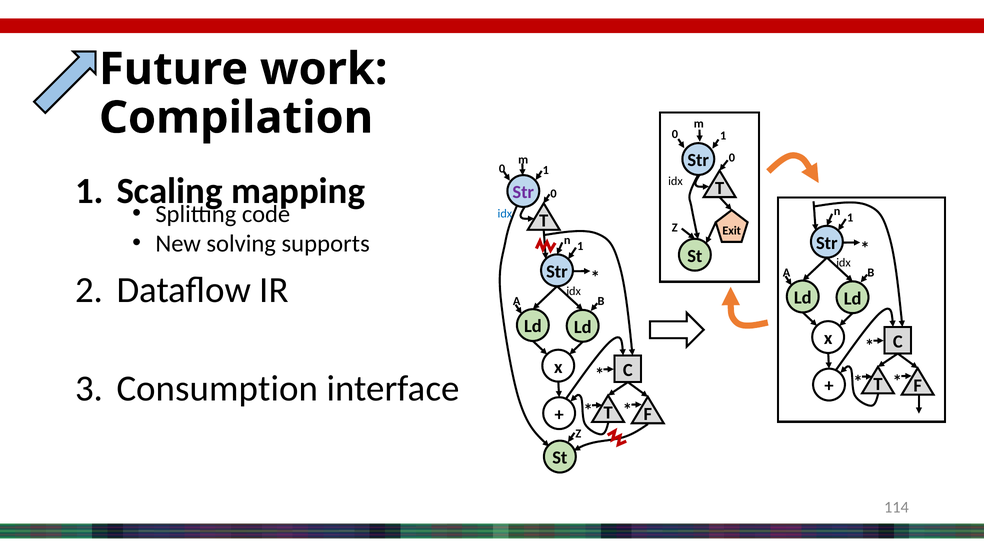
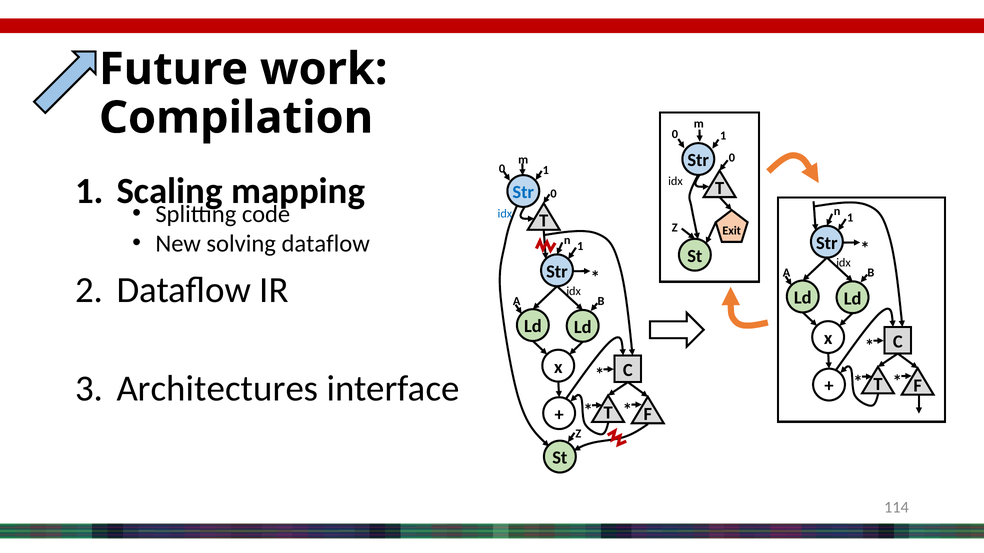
Str colour: purple -> blue (523, 192)
solving supports: supports -> dataflow (326, 244)
Consumption: Consumption -> Architectures (217, 389)
